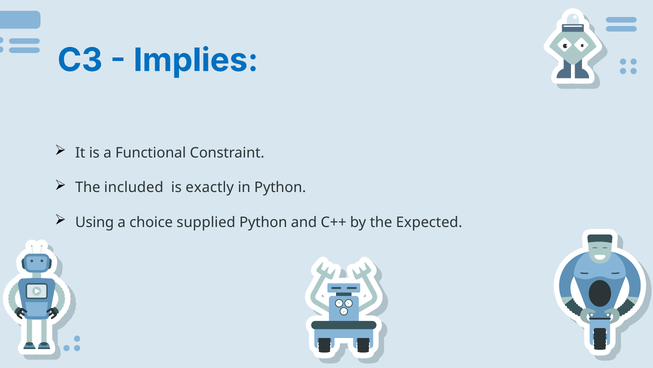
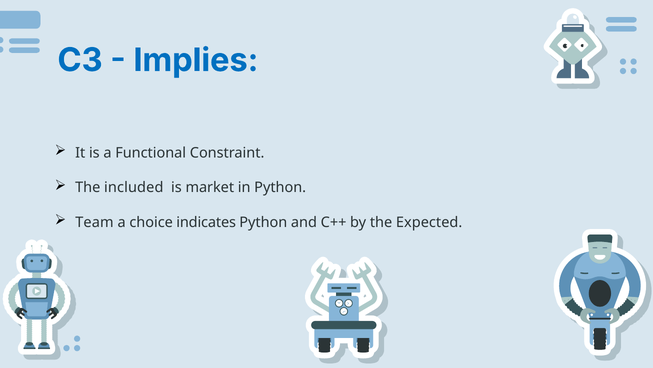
exactly: exactly -> market (210, 187)
Using: Using -> Team (94, 222)
supplied: supplied -> indicates (206, 222)
